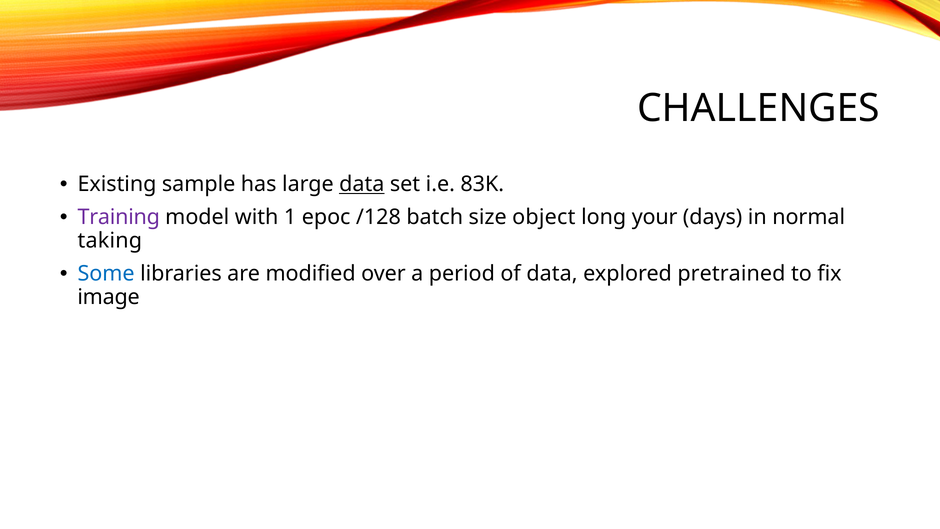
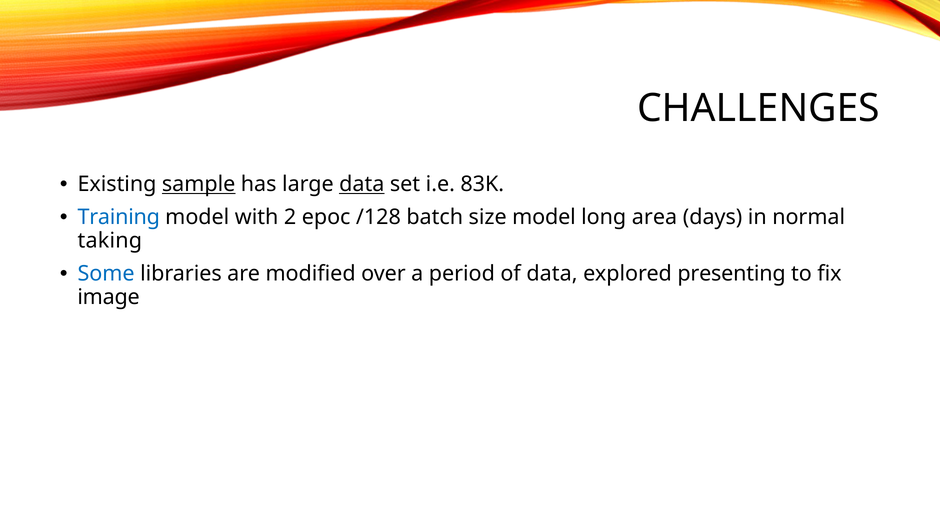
sample underline: none -> present (199, 184)
Training colour: purple -> blue (119, 217)
1: 1 -> 2 (290, 217)
size object: object -> model (544, 217)
your: your -> area (654, 217)
pretrained: pretrained -> presenting (732, 274)
